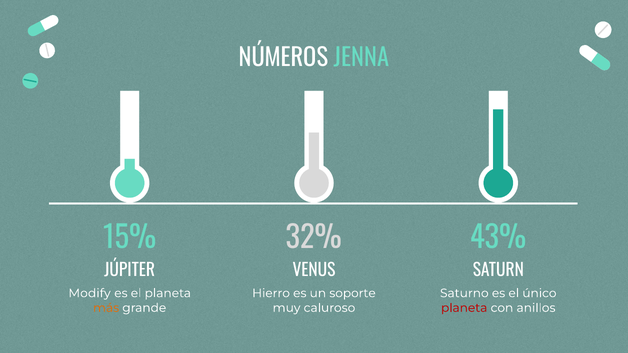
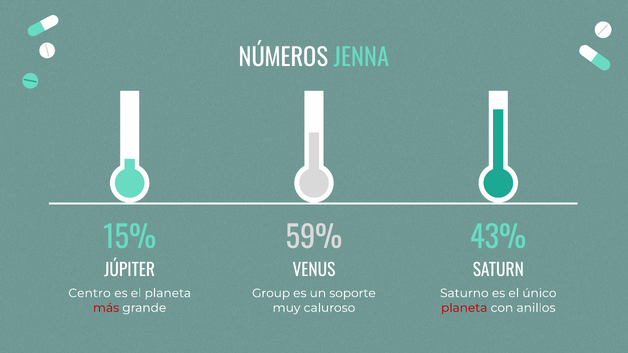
32%: 32% -> 59% (314, 238)
Modify: Modify -> Centro (90, 293)
Hierro: Hierro -> Group (271, 293)
más colour: orange -> red (106, 308)
